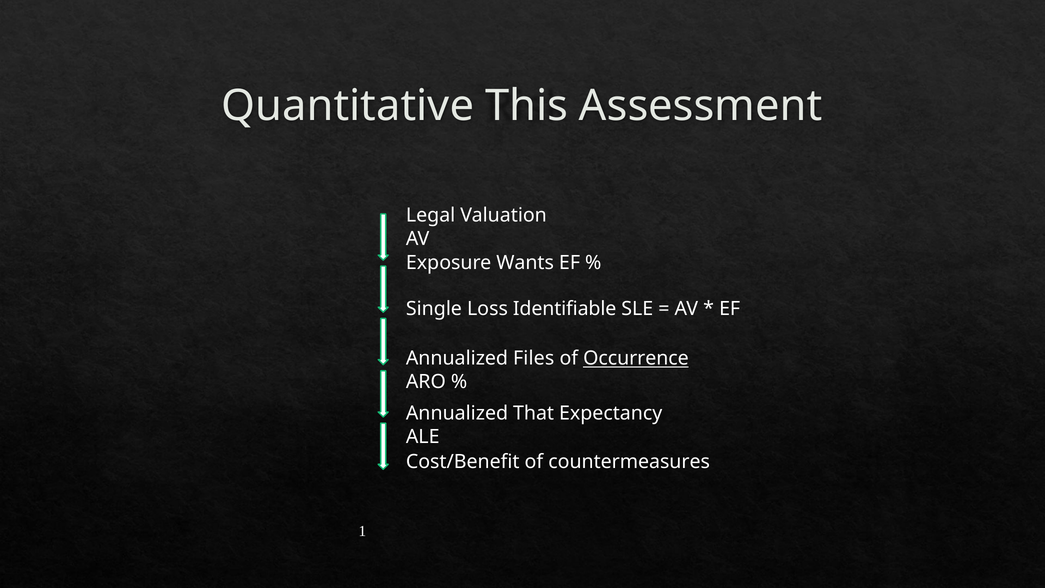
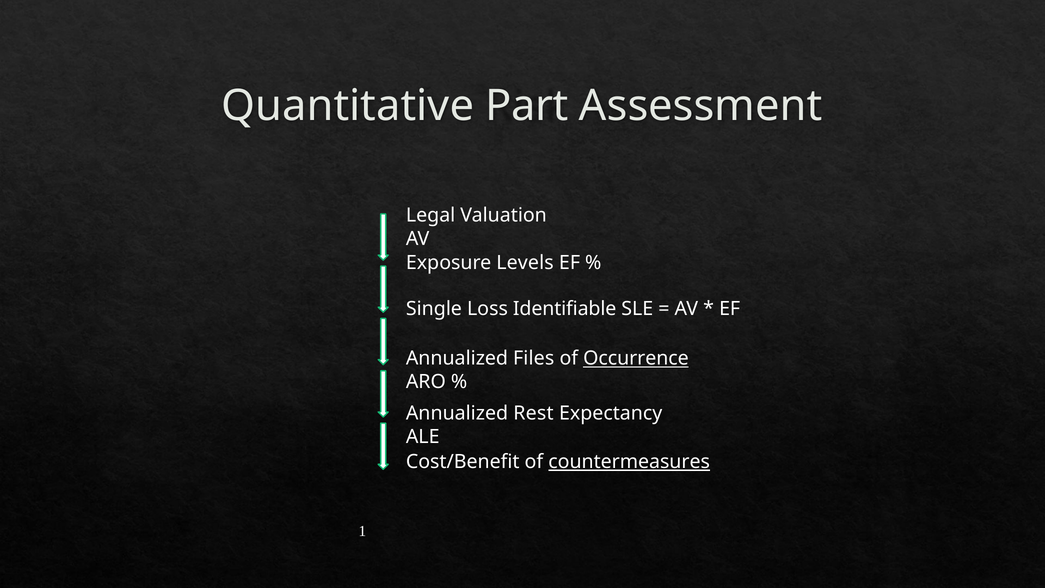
This: This -> Part (527, 106)
Wants: Wants -> Levels (525, 262)
That: That -> Rest (533, 413)
countermeasures underline: none -> present (629, 462)
